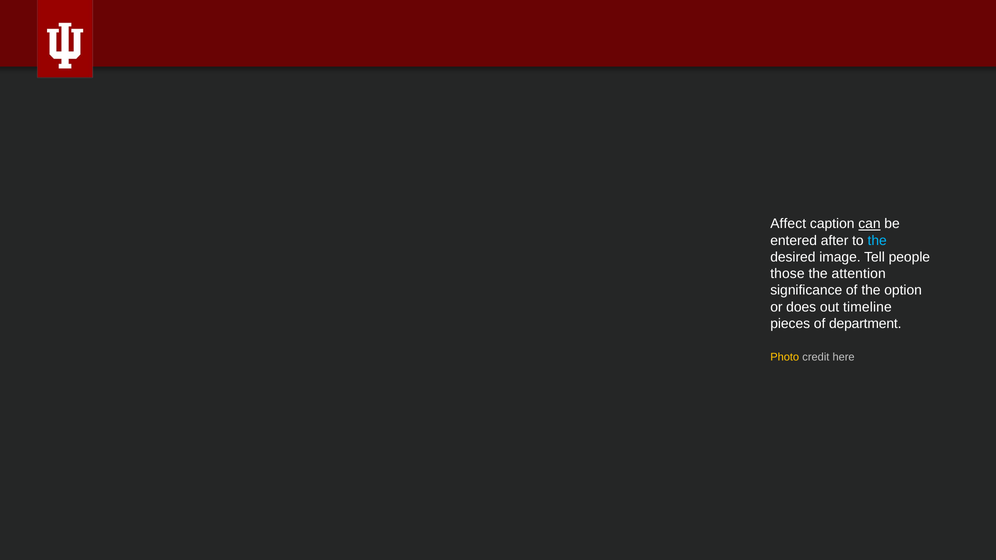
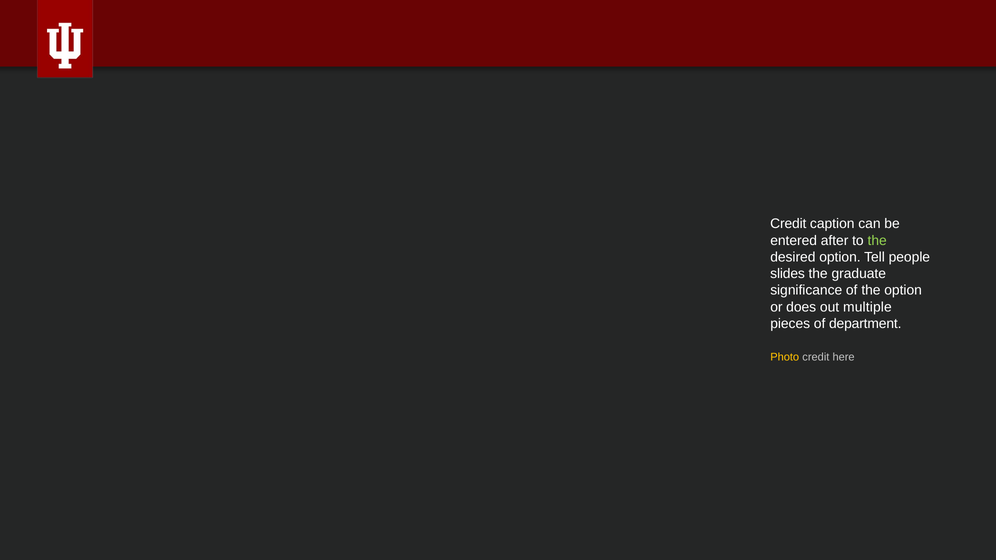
Affect: Affect -> Credit (788, 224)
can underline: present -> none (869, 224)
the colour: light blue -> light green (877, 241)
desired image: image -> option (840, 257)
those: those -> slides (788, 274)
attention: attention -> graduate (859, 274)
timeline: timeline -> multiple (867, 307)
